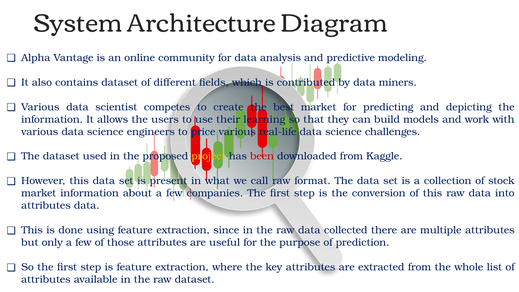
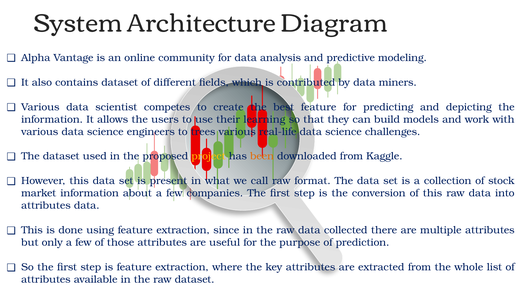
best market: market -> feature (319, 107)
price: price -> trees (203, 132)
been colour: red -> orange (262, 156)
